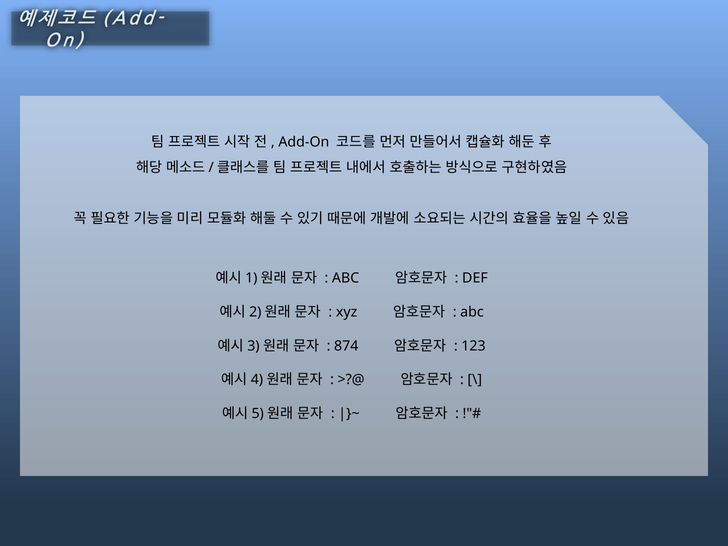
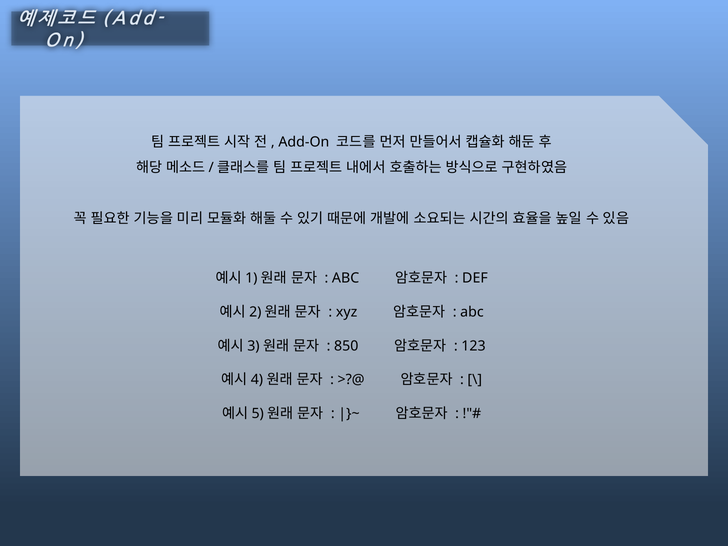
874: 874 -> 850 (346, 346)
